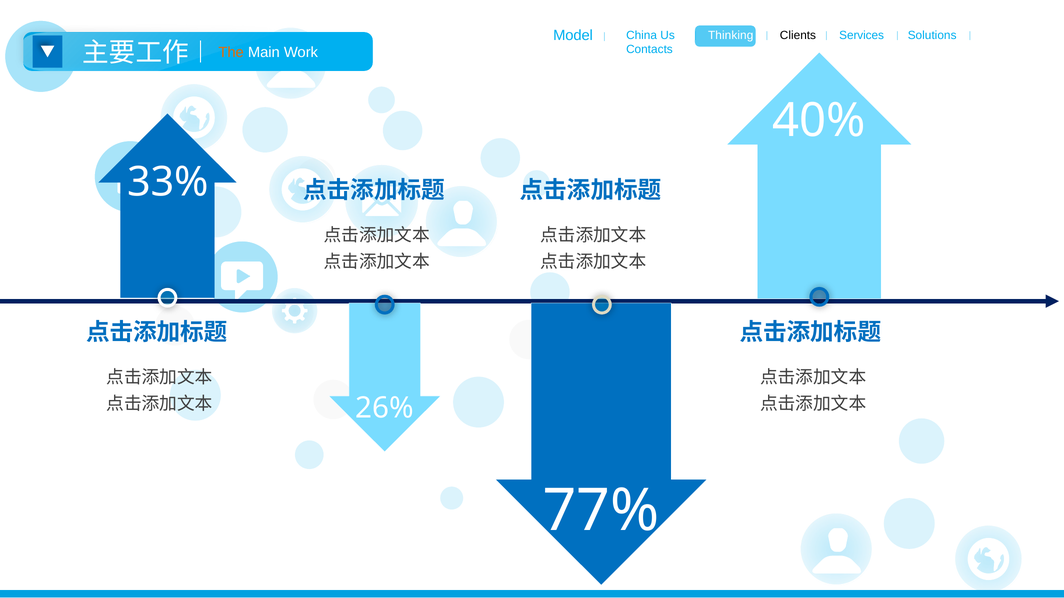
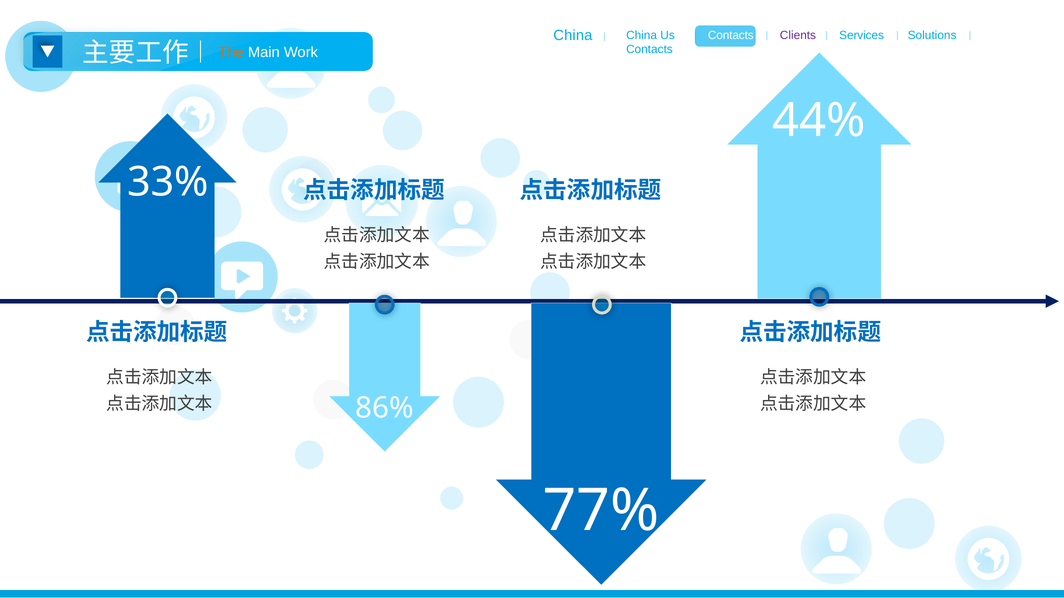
Model: Model -> China (573, 35)
Thinking: Thinking -> Contacts (731, 35)
Clients colour: black -> purple (798, 35)
40%: 40% -> 44% (819, 121)
26%: 26% -> 86% (385, 409)
